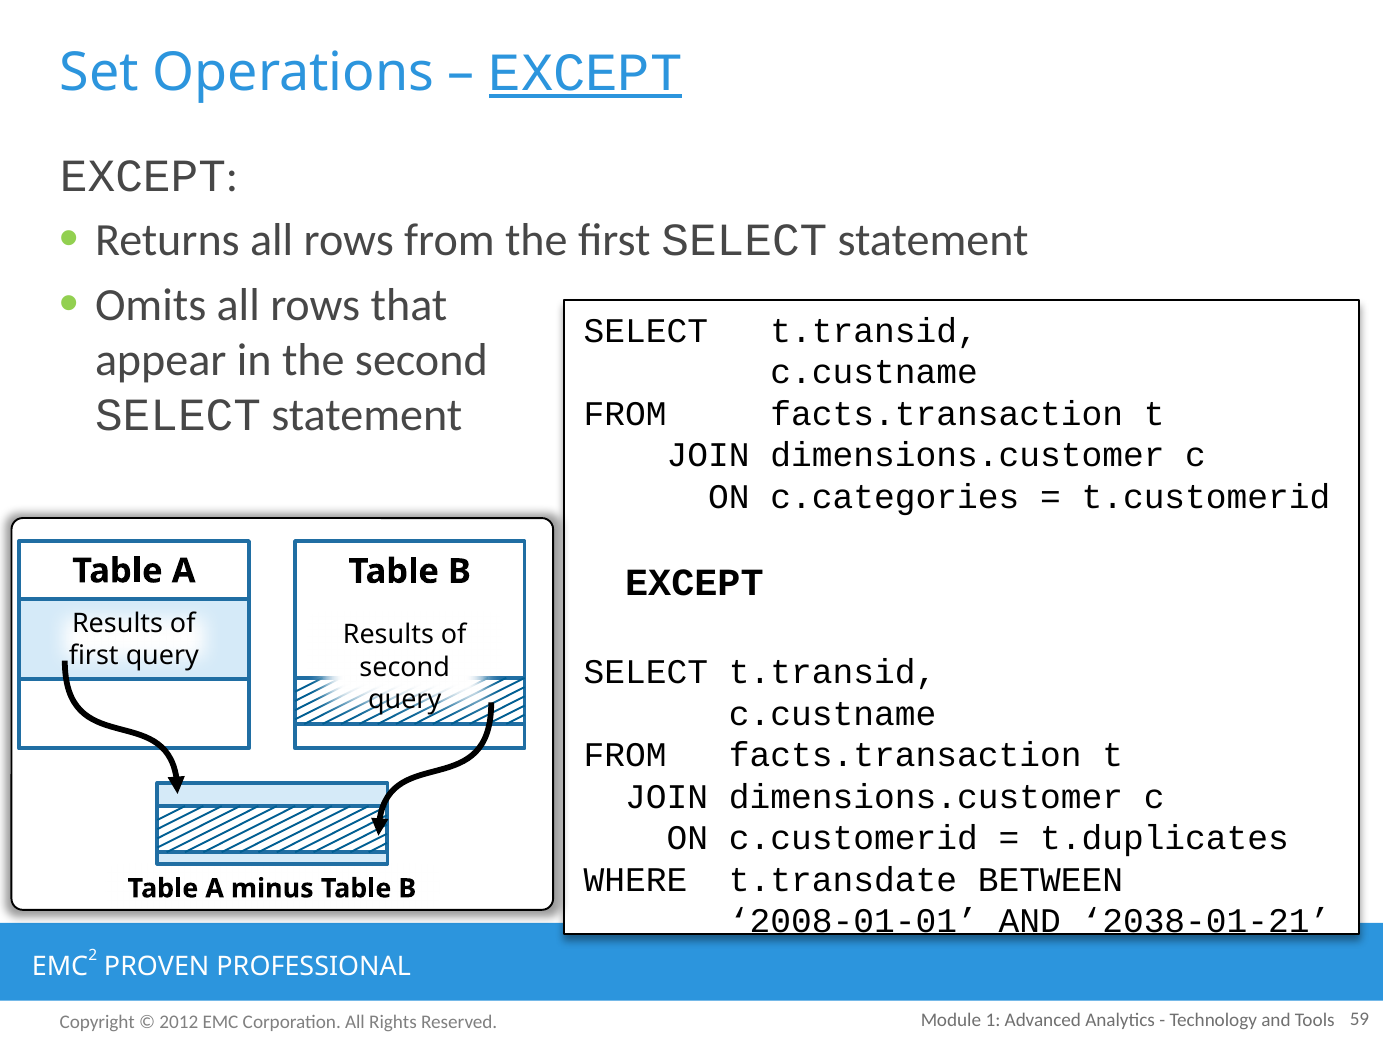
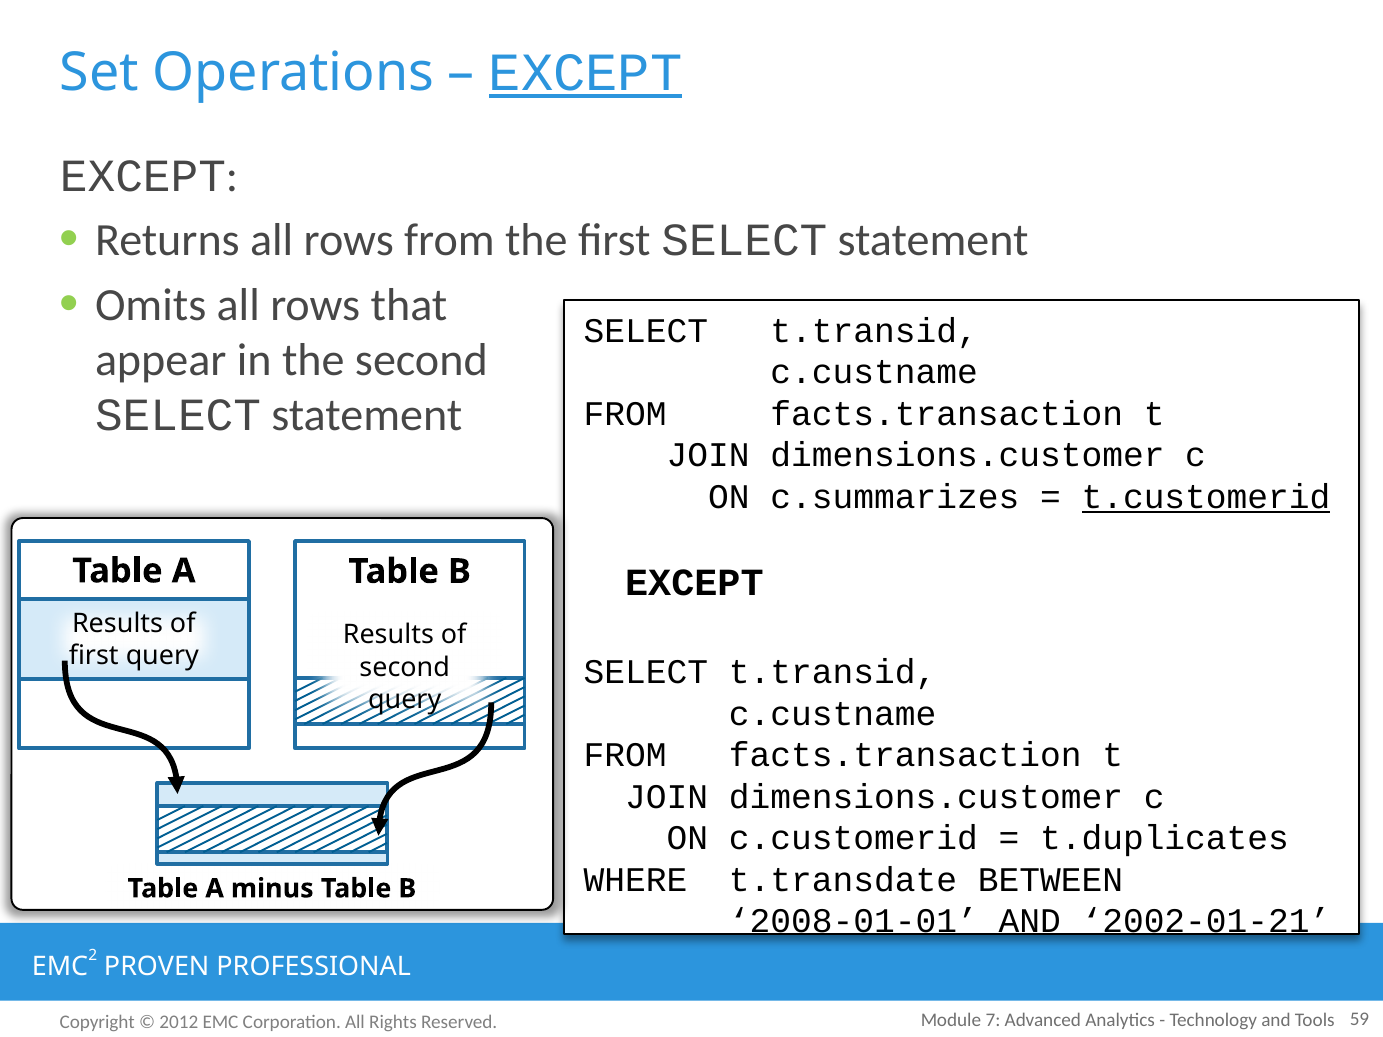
c.categories: c.categories -> c.summarizes (895, 497)
t.customerid underline: none -> present (1206, 497)
2038-01-21: 2038-01-21 -> 2002-01-21 (1206, 921)
1: 1 -> 7 (993, 1020)
